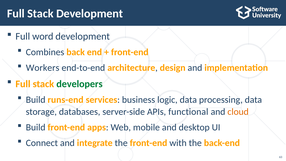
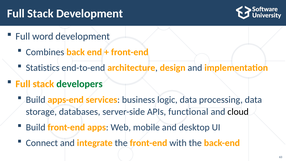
Workers: Workers -> Statistics (43, 68)
runs-end: runs-end -> apps-end (66, 100)
cloud colour: orange -> black (238, 112)
